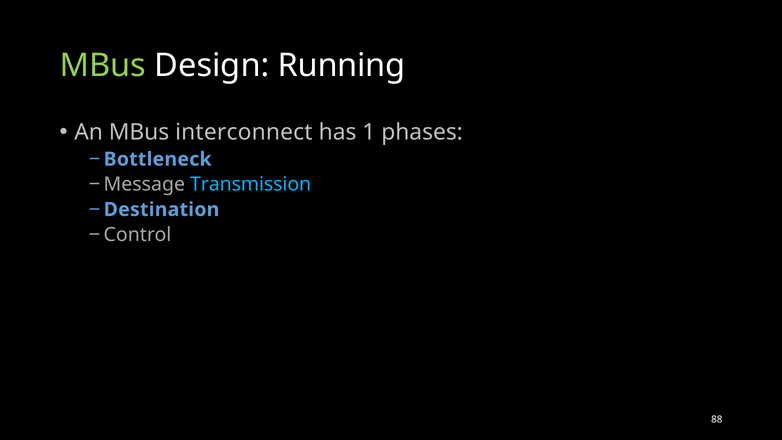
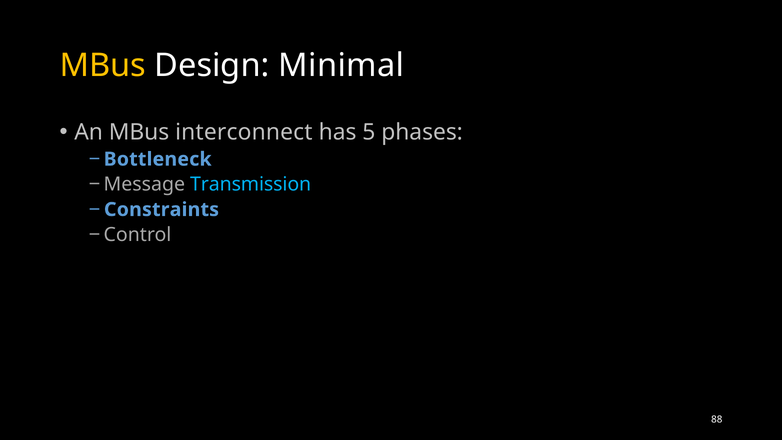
MBus colour: light green -> yellow (103, 66)
Running: Running -> Minimal (341, 66)
1: 1 -> 5 (369, 132)
Destination: Destination -> Constraints (161, 210)
